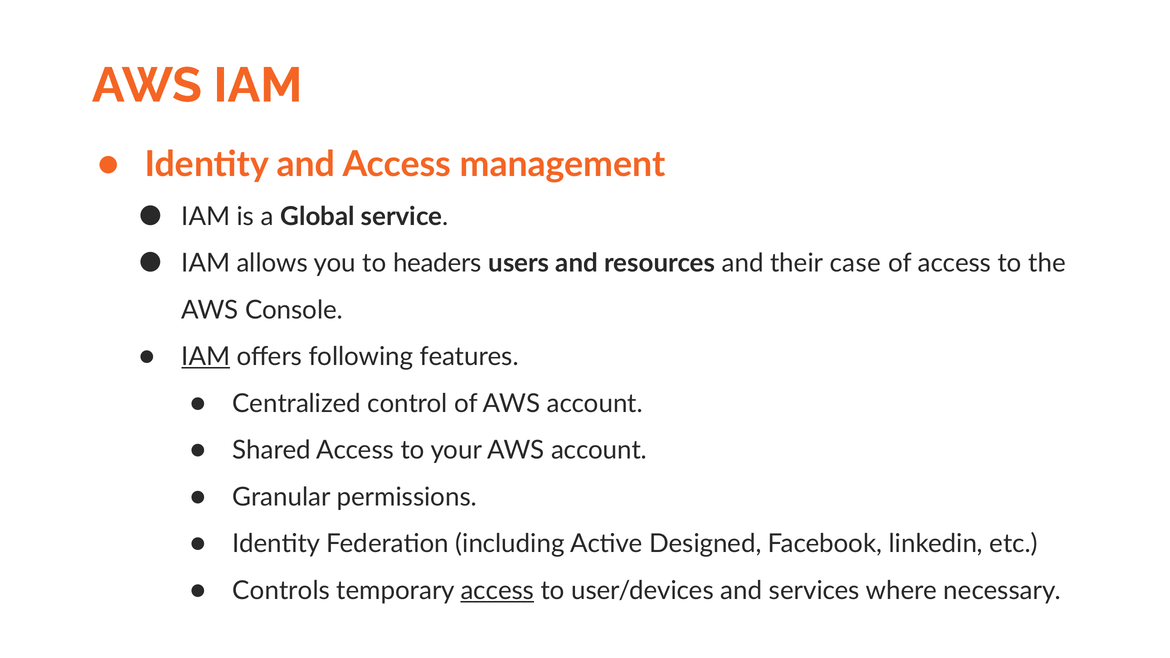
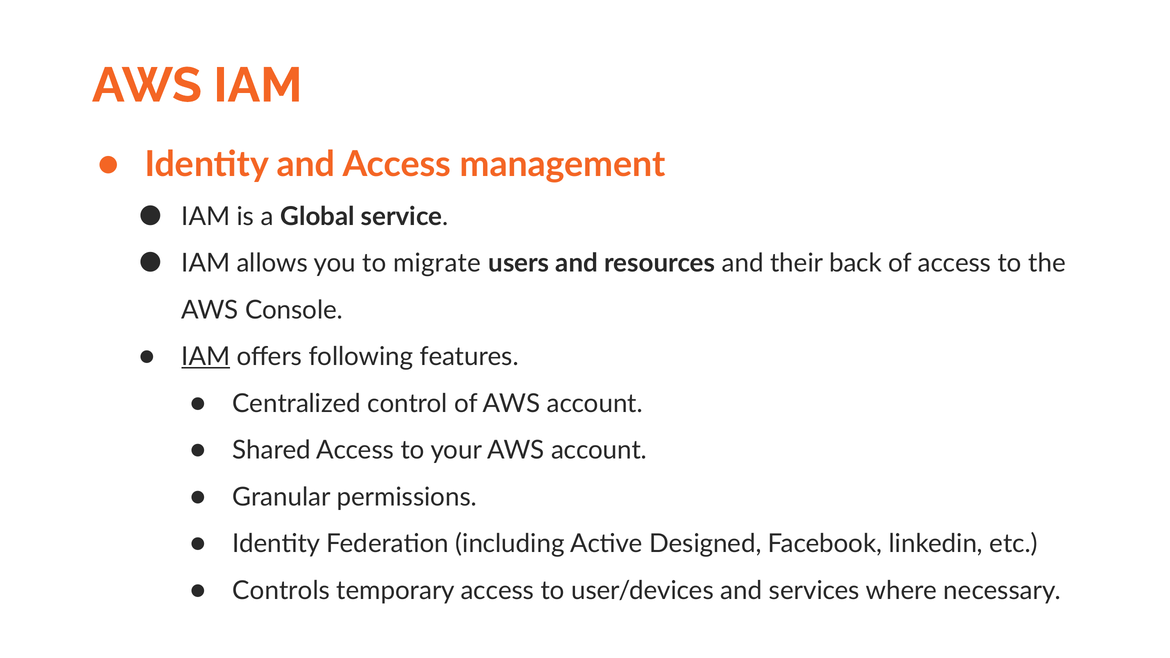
headers: headers -> migrate (437, 263)
case: case -> back (856, 263)
access underline: present -> none (497, 591)
